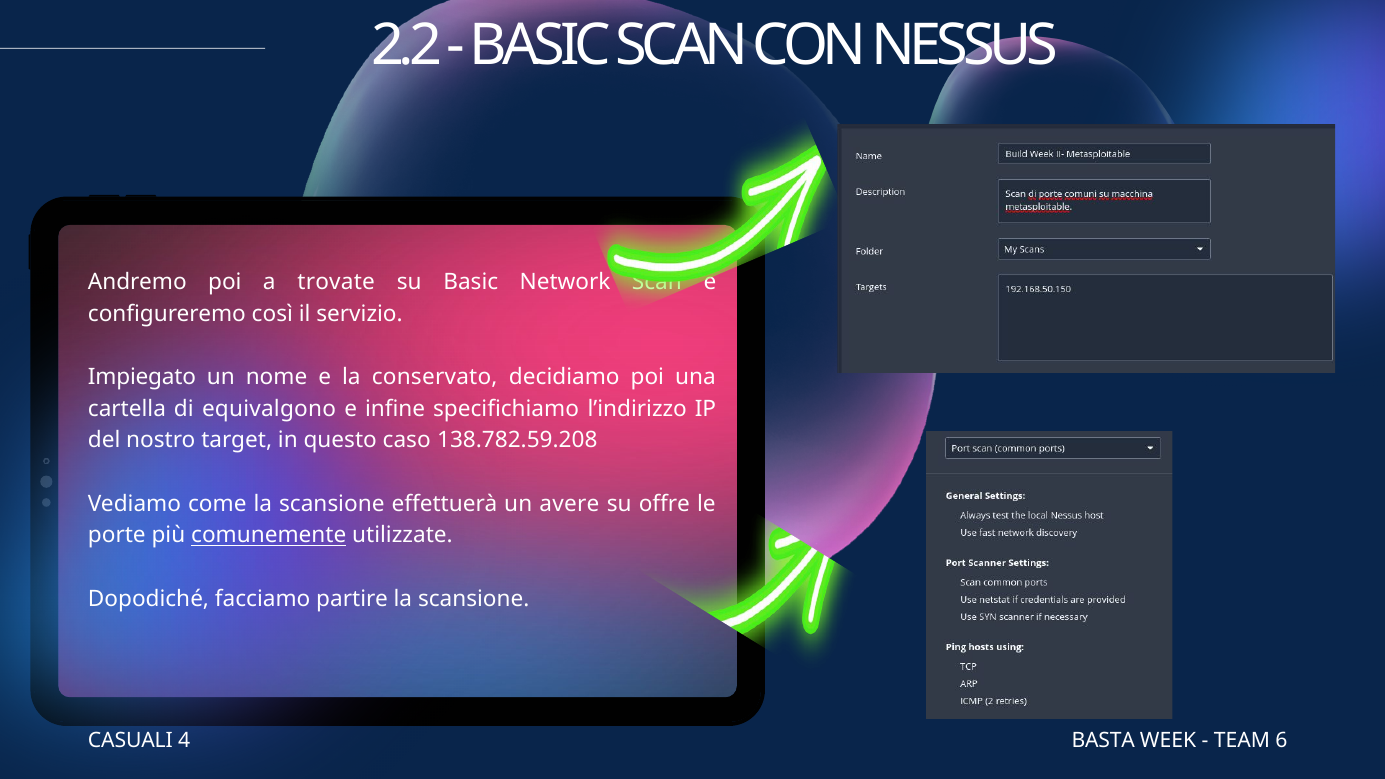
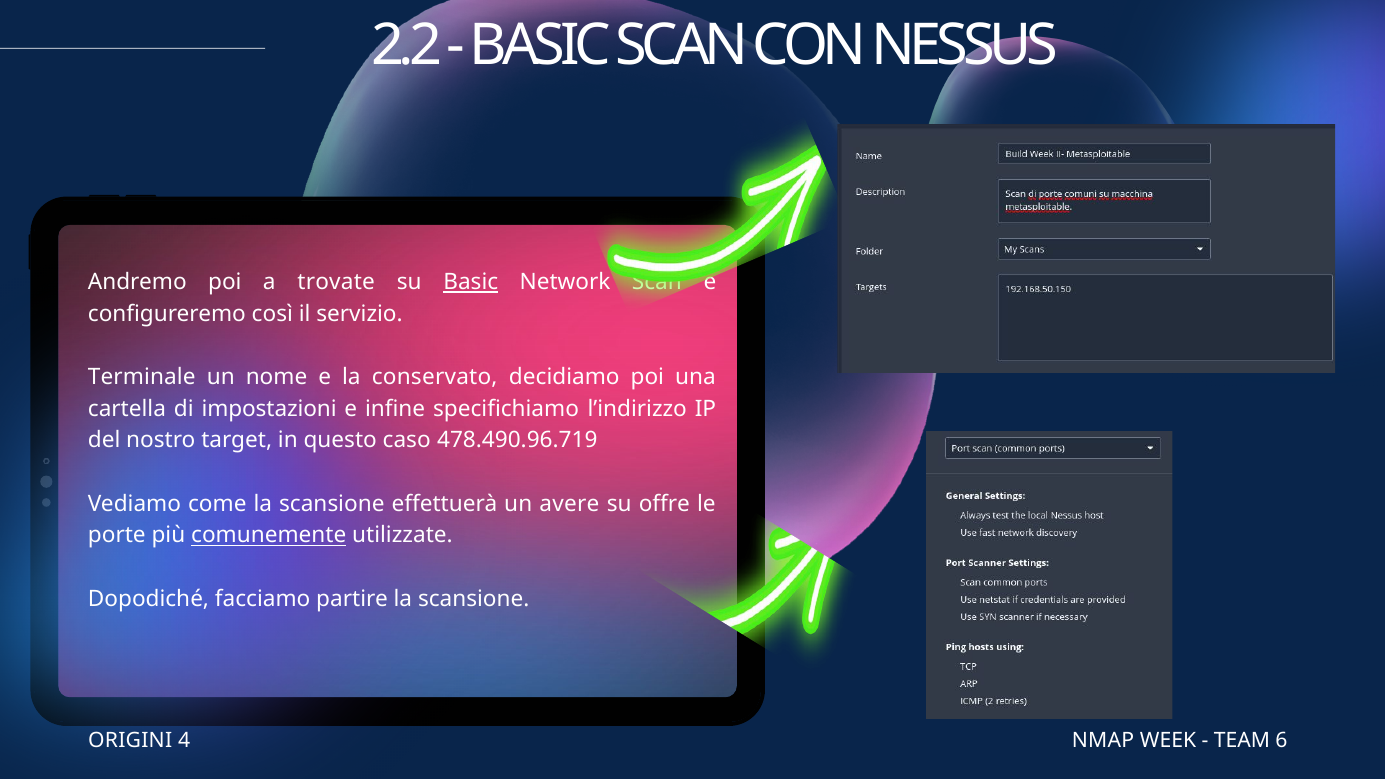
Basic underline: none -> present (471, 282)
Impiegato: Impiegato -> Terminale (142, 377)
equivalgono: equivalgono -> impostazioni (269, 409)
138.782.59.208: 138.782.59.208 -> 478.490.96.719 (517, 441)
CASUALI: CASUALI -> ORIGINI (130, 741)
BASTA: BASTA -> NMAP (1103, 741)
